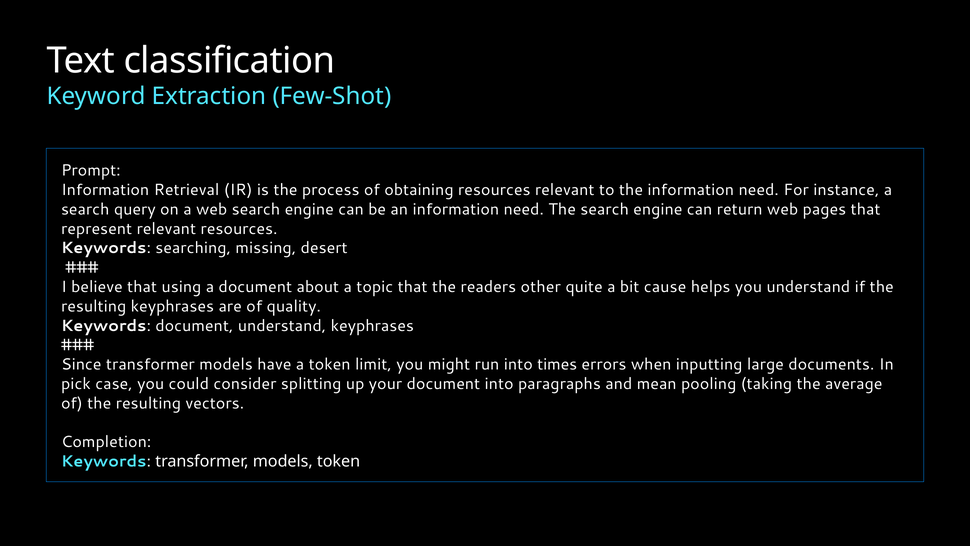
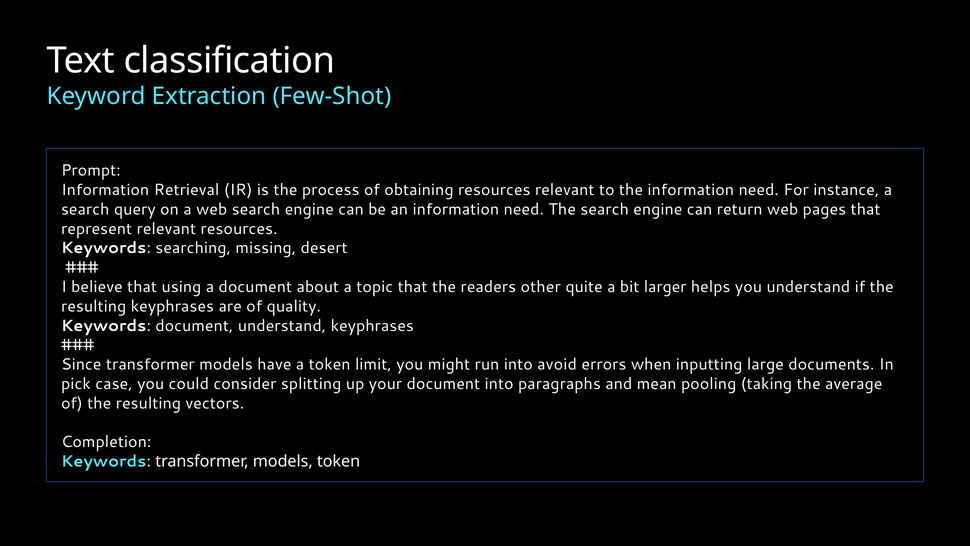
cause: cause -> larger (665, 287)
times: times -> avoid (557, 364)
